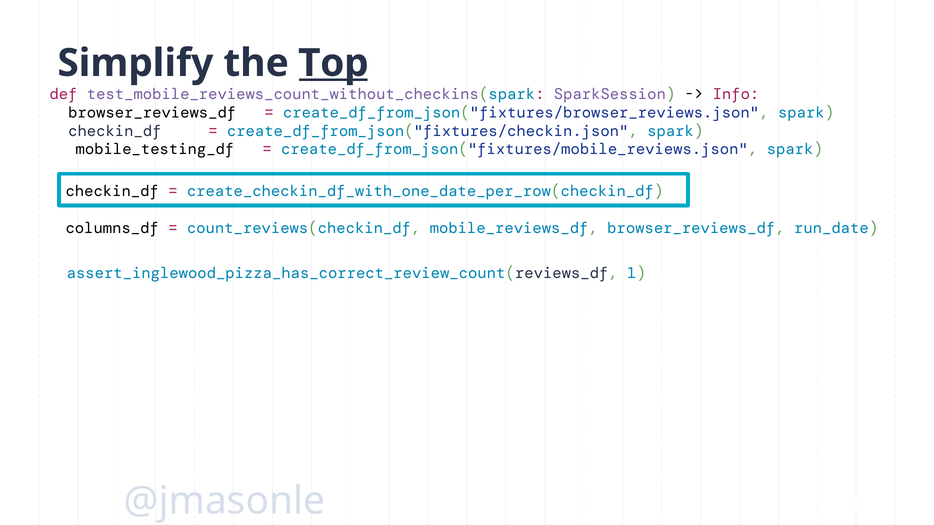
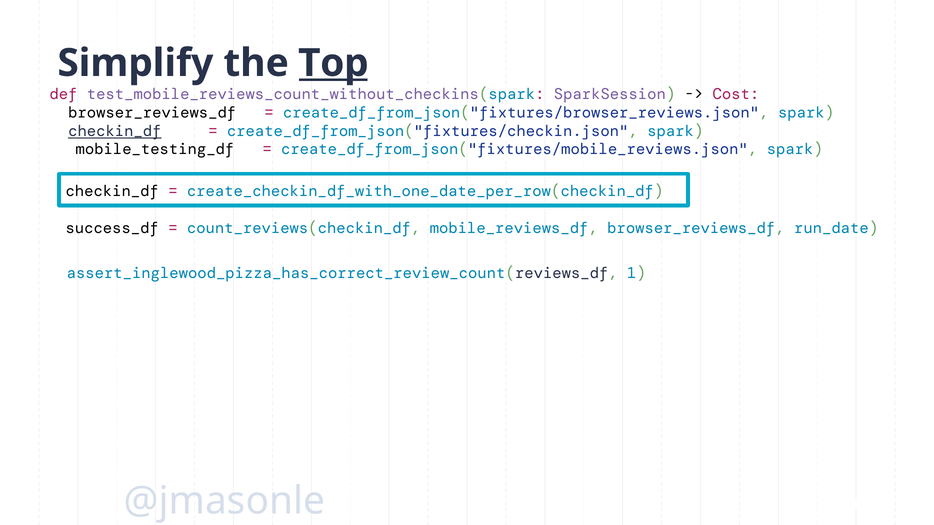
Info: Info -> Cost (736, 94)
checkin_df underline: none -> present (115, 131)
columns_df: columns_df -> success_df (112, 228)
